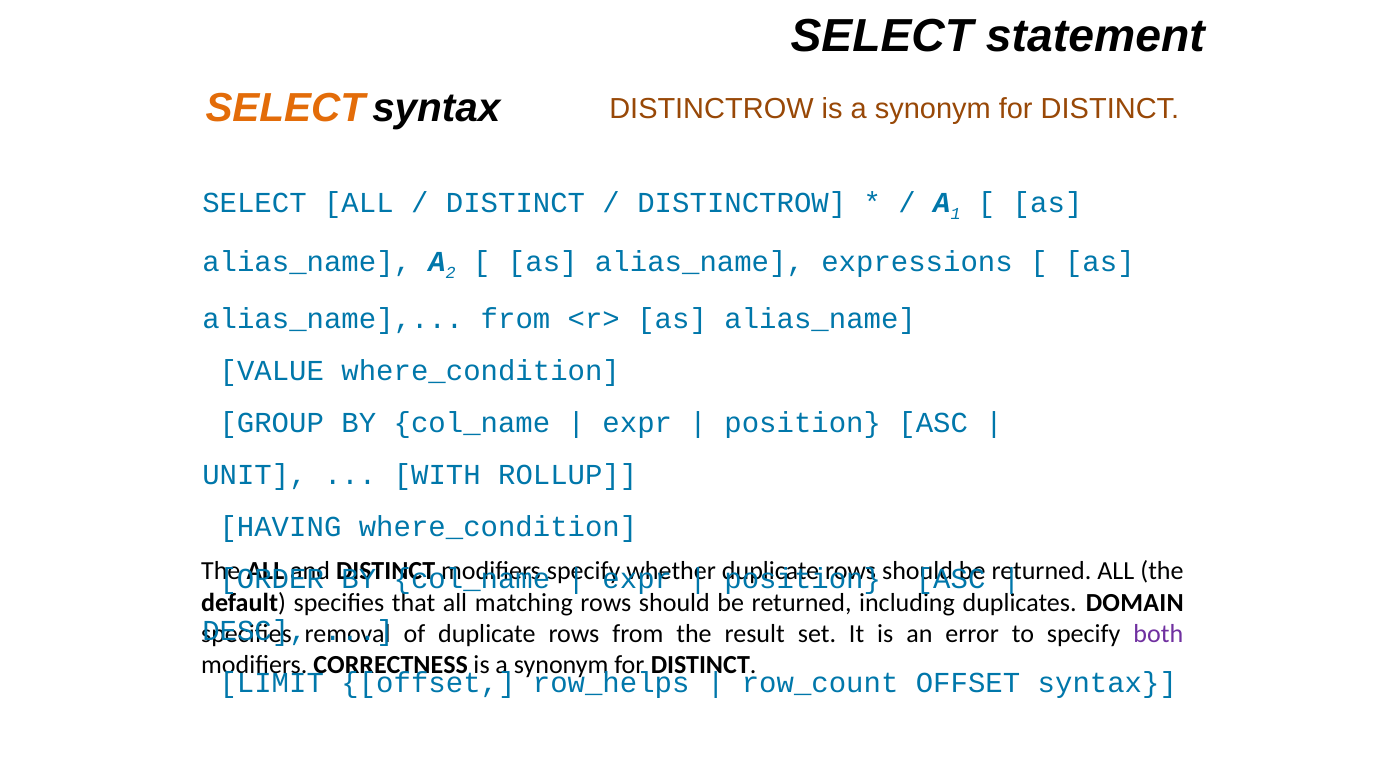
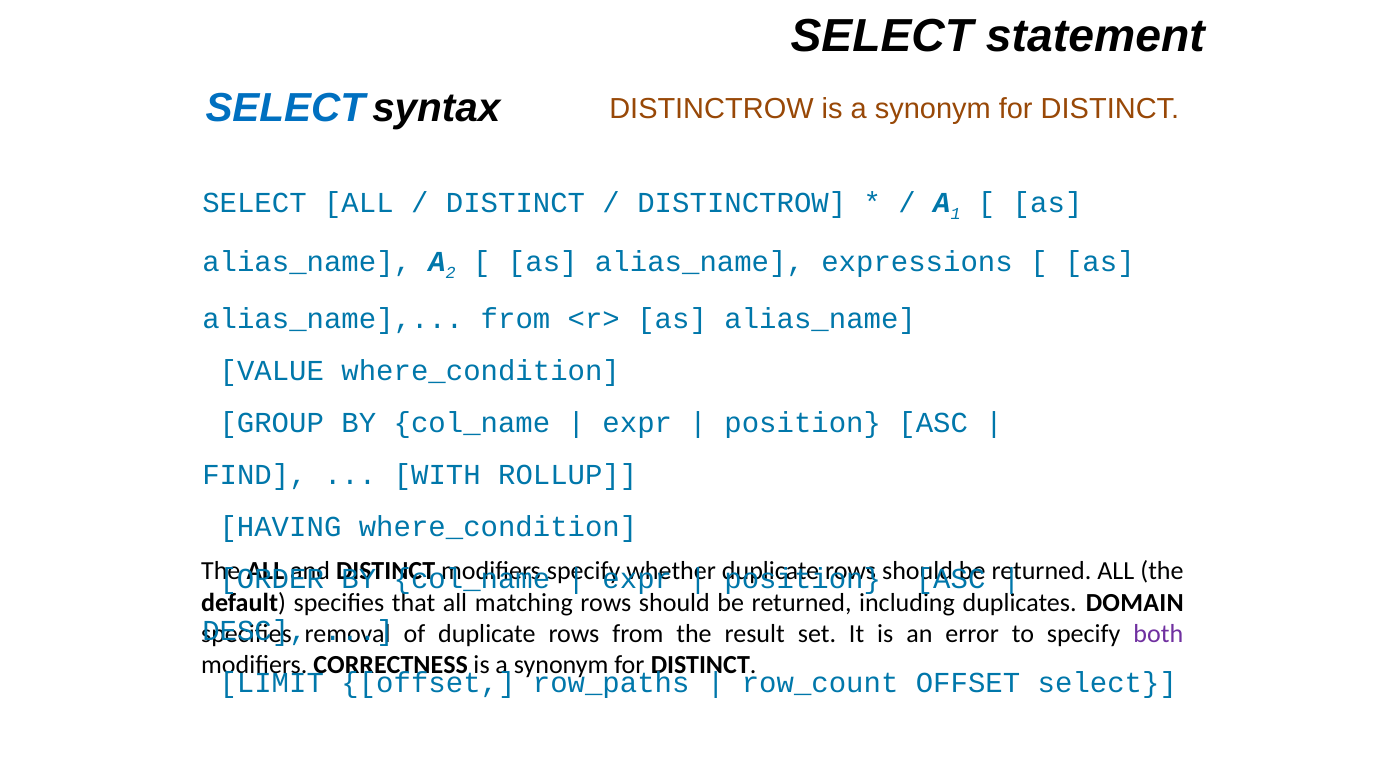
SELECT colour: orange -> blue (285, 108)
UNIT: UNIT -> FIND (254, 475)
row_helps: row_helps -> row_paths (611, 684)
OFFSET syntax: syntax -> select (1107, 684)
